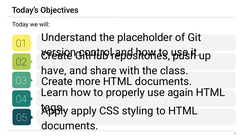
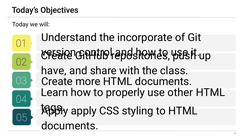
placeholder: placeholder -> incorporate (145, 37)
again: again -> other (180, 92)
